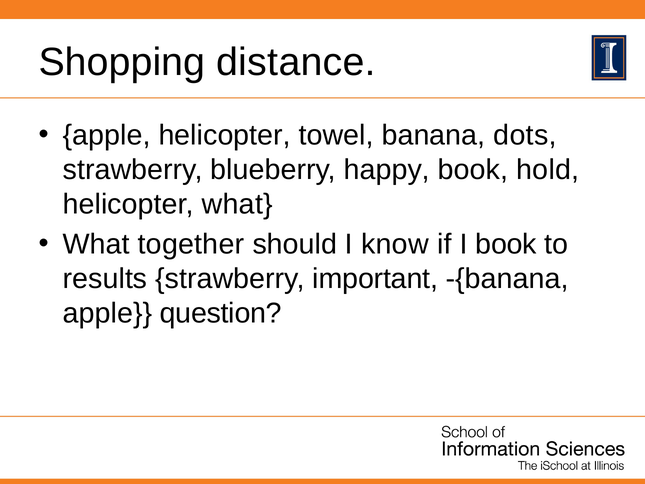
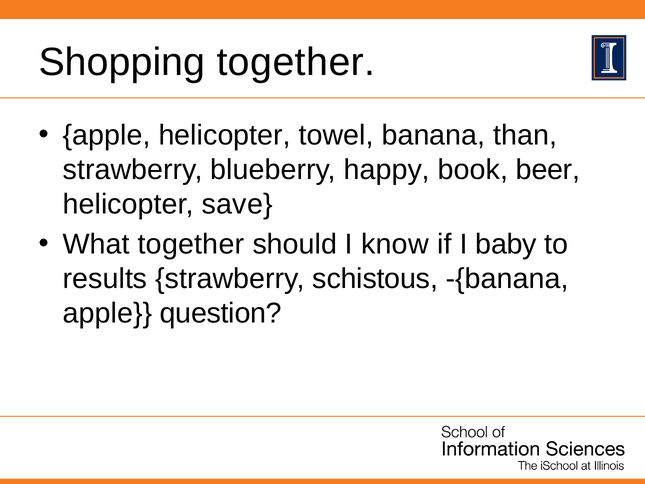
Shopping distance: distance -> together (296, 62)
dots: dots -> than (525, 135)
hold: hold -> beer (548, 170)
helicopter what: what -> save (237, 204)
I book: book -> baby (506, 244)
important: important -> schistous (375, 279)
